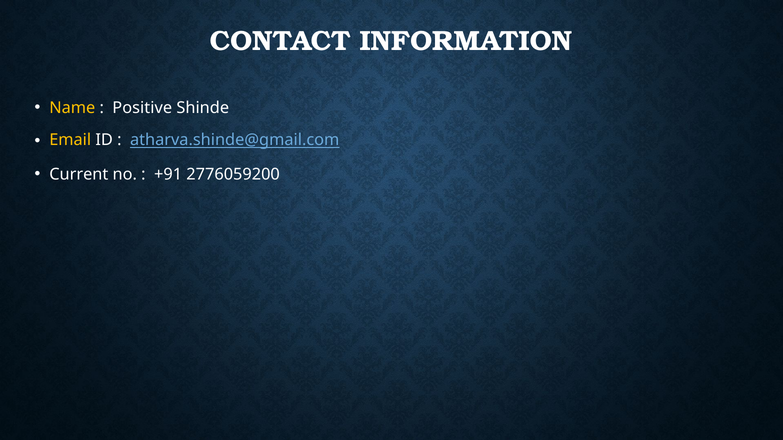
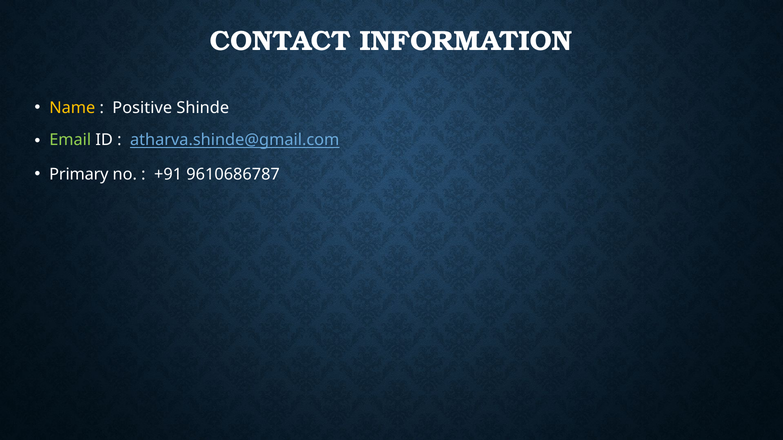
Email colour: yellow -> light green (70, 140)
Current: Current -> Primary (79, 175)
2776059200: 2776059200 -> 9610686787 (233, 175)
